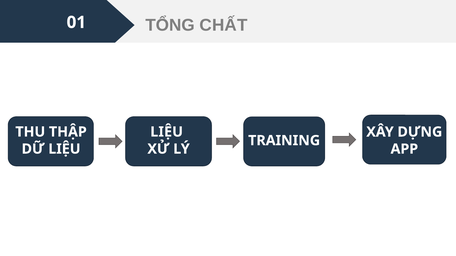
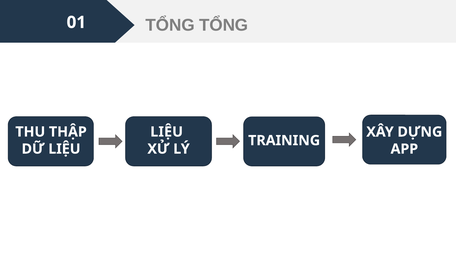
TỔNG CHẤT: CHẤT -> TỔNG (224, 25)
